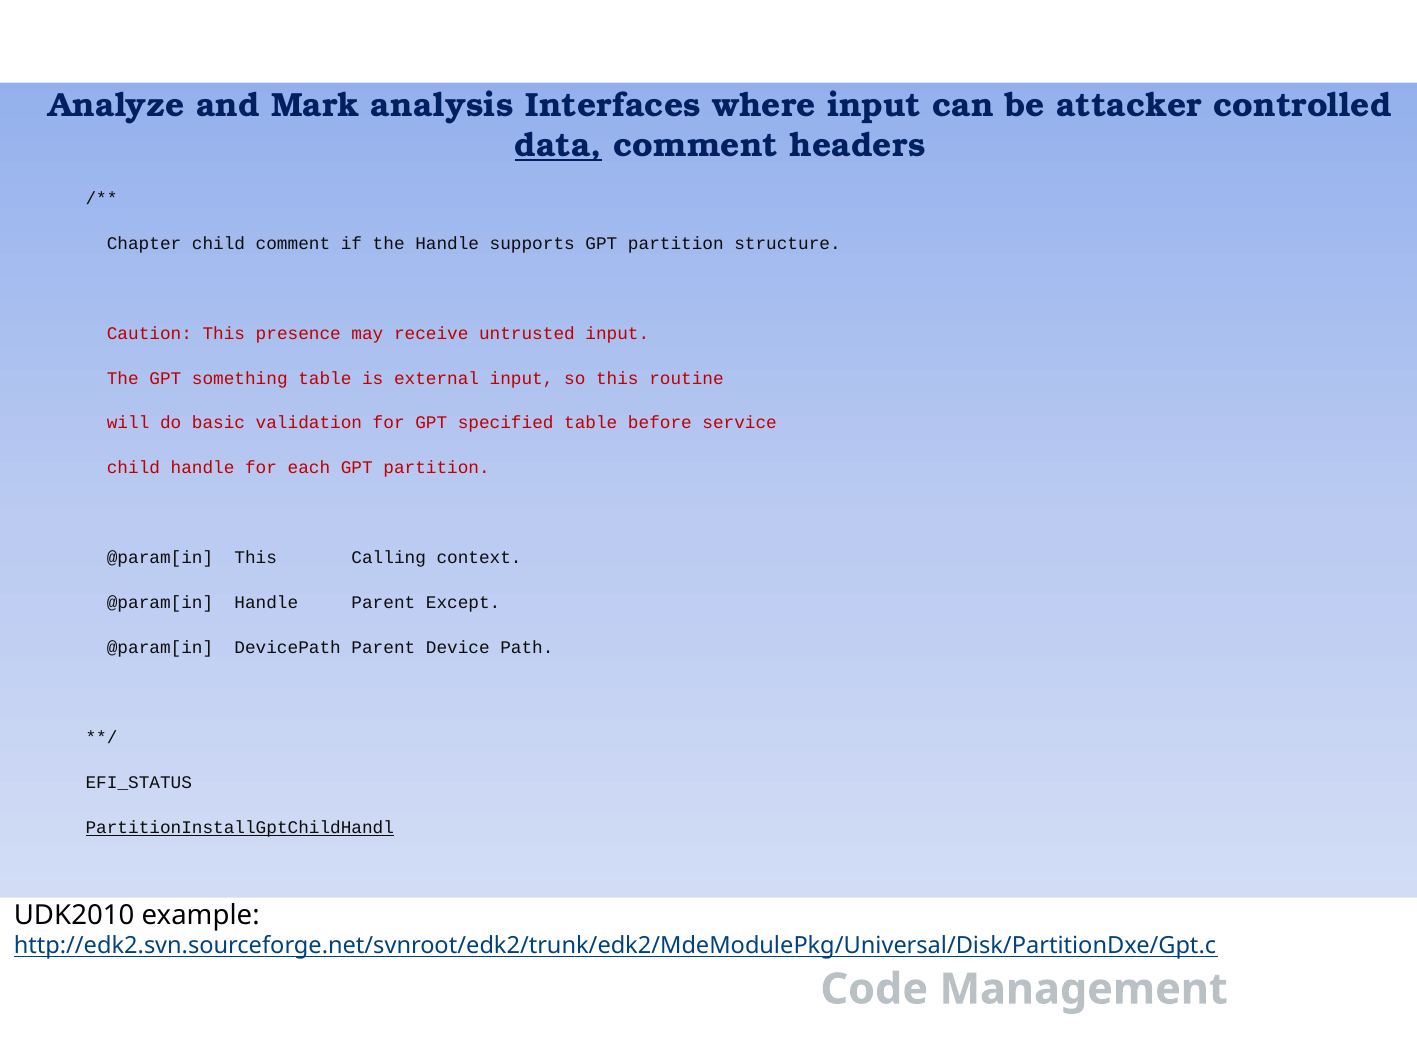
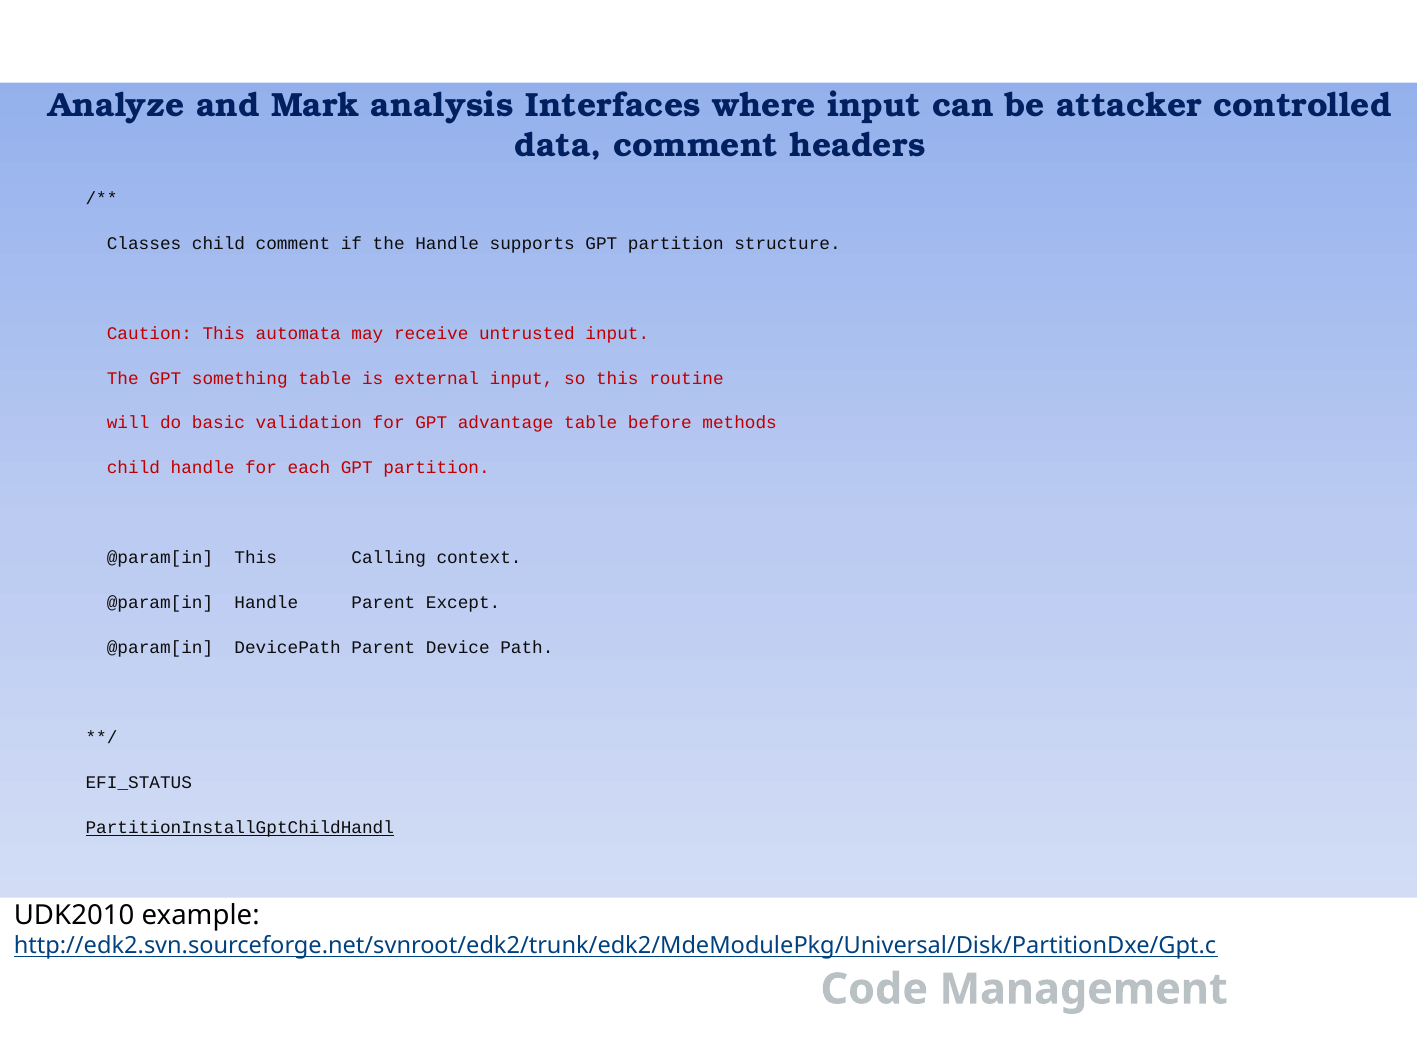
data underline: present -> none (558, 145)
Chapter: Chapter -> Classes (144, 243)
presence: presence -> automata (298, 333)
specified: specified -> advantage (506, 423)
service: service -> methods (740, 423)
